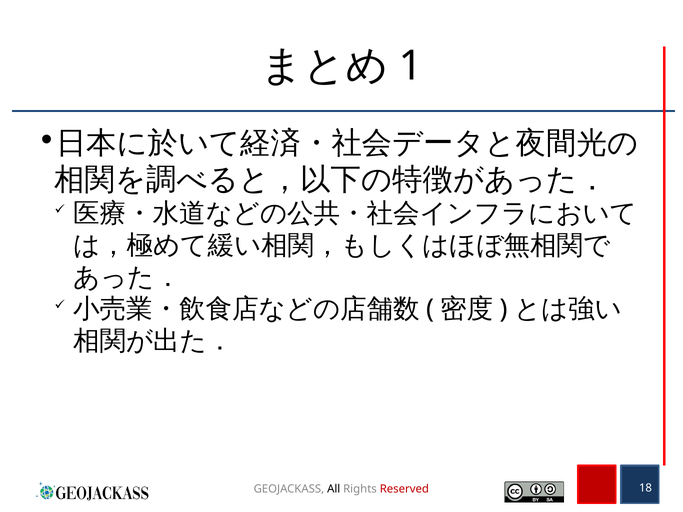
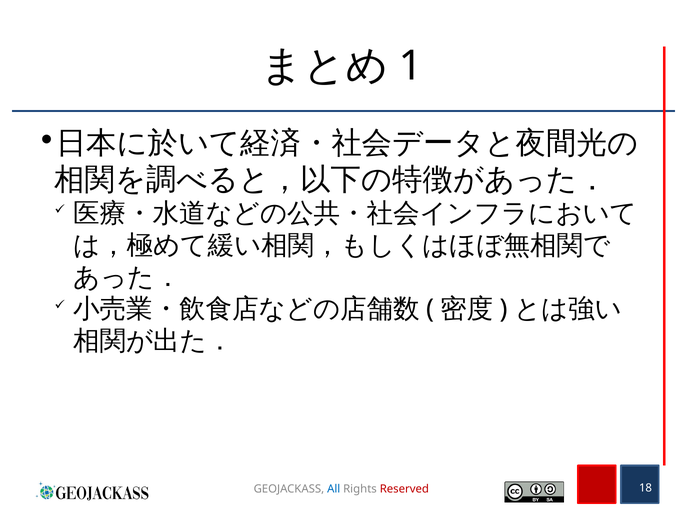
All colour: black -> blue (334, 489)
